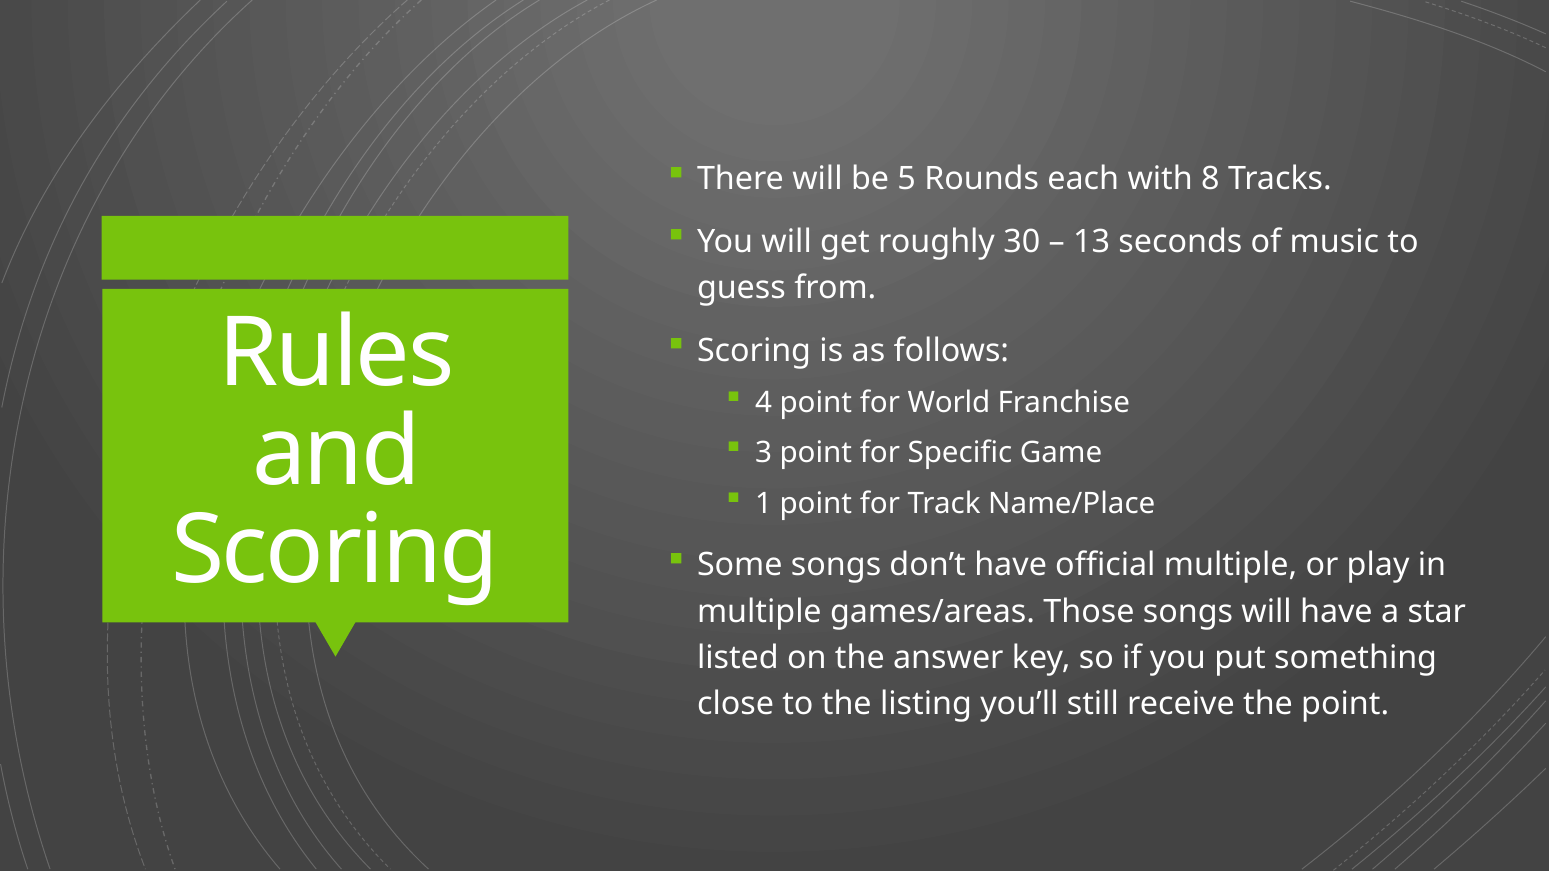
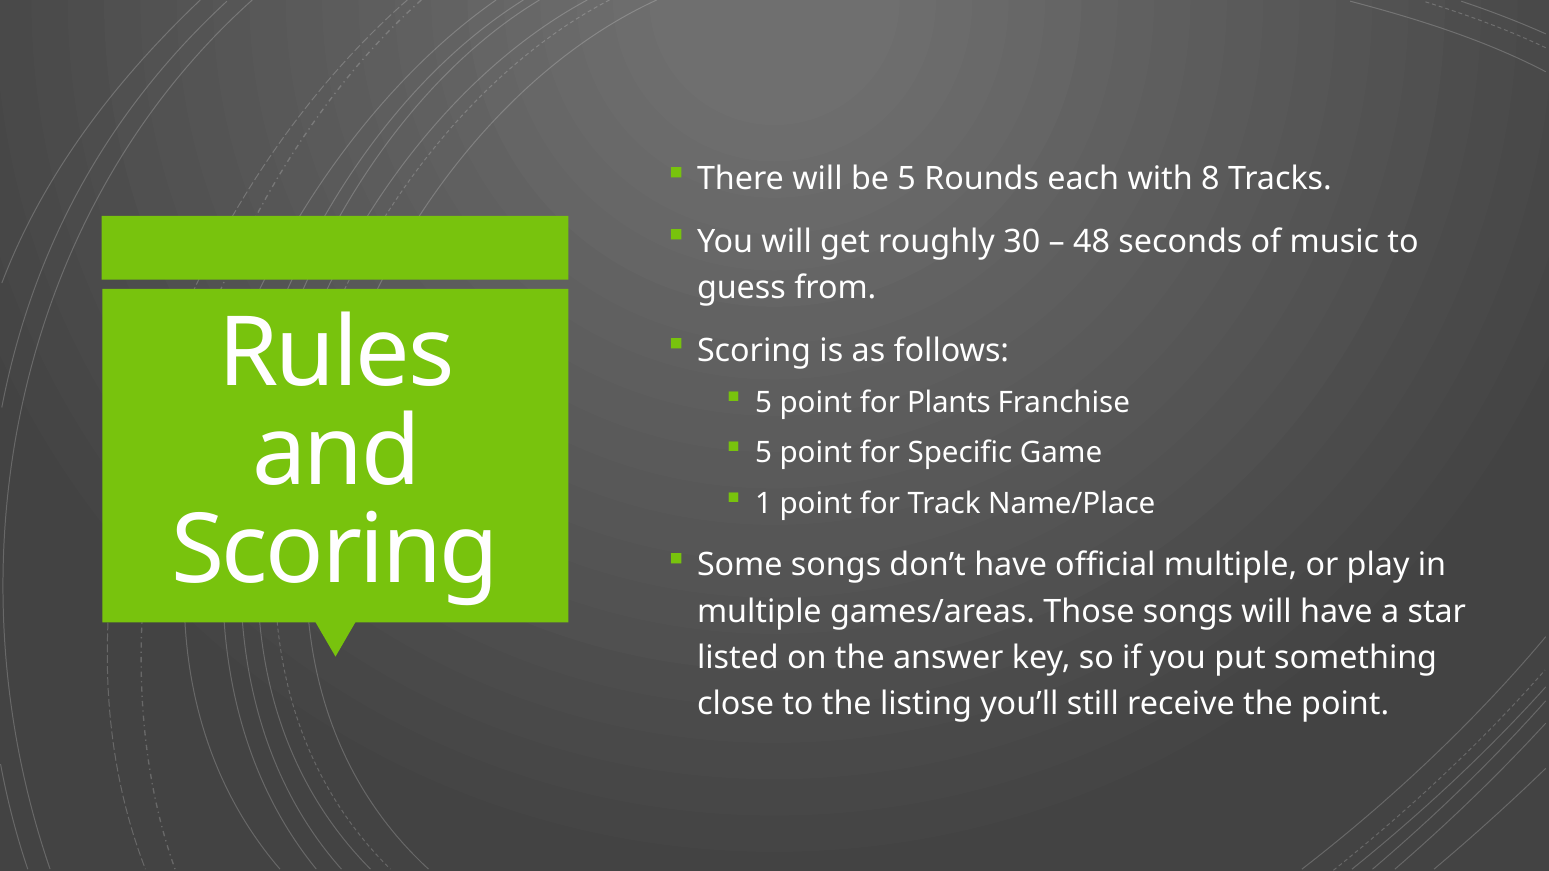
13: 13 -> 48 (1092, 242)
4: 4 -> 5 (764, 403)
World: World -> Plants (949, 403)
3: 3 -> 5 (764, 453)
